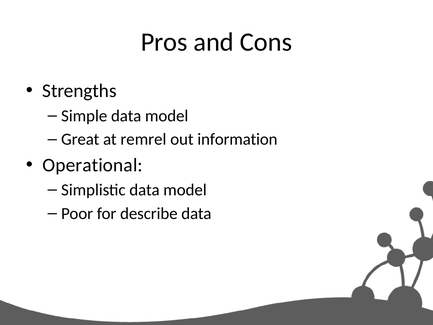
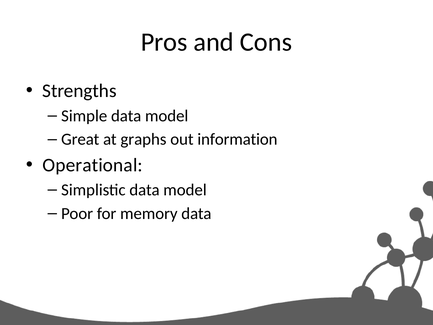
remrel: remrel -> graphs (143, 139)
describe: describe -> memory (149, 213)
